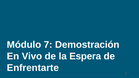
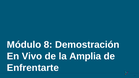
7: 7 -> 8 (48, 45)
Espera: Espera -> Amplia (85, 56)
